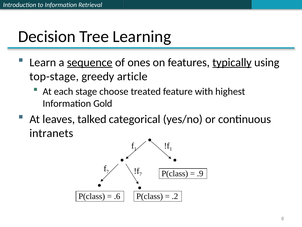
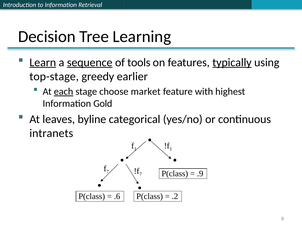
Learn underline: none -> present (43, 62)
ones: ones -> tools (139, 62)
article: article -> earlier (132, 76)
each underline: none -> present (64, 91)
treated: treated -> market (146, 91)
talked: talked -> byline (92, 119)
